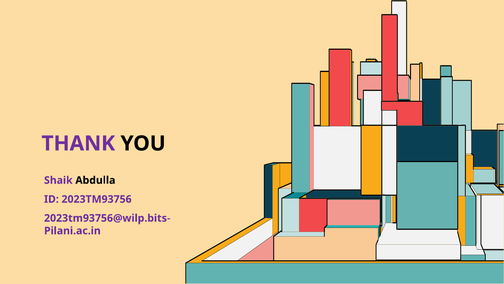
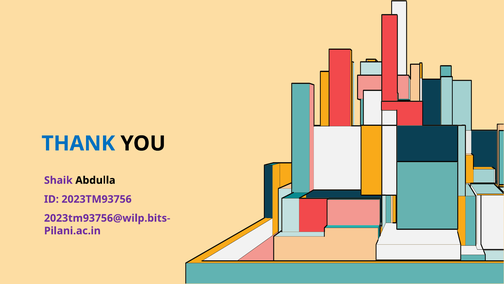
THANK colour: purple -> blue (78, 143)
